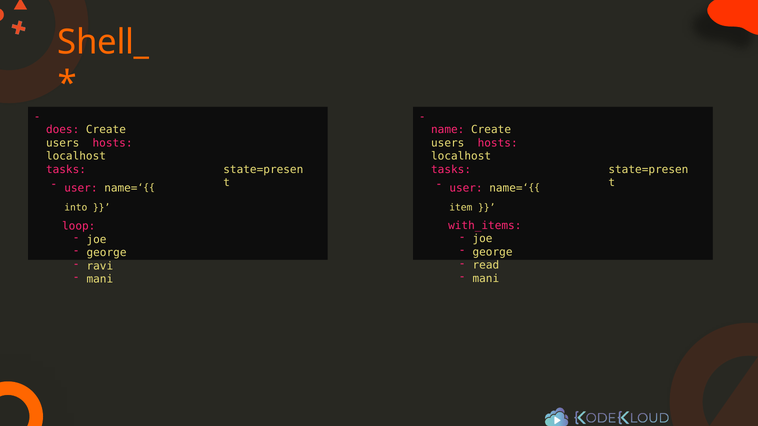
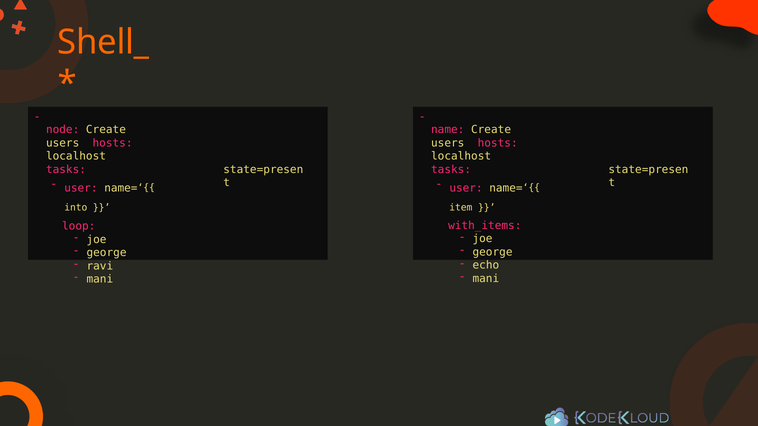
does: does -> node (63, 130)
read: read -> echo (486, 265)
